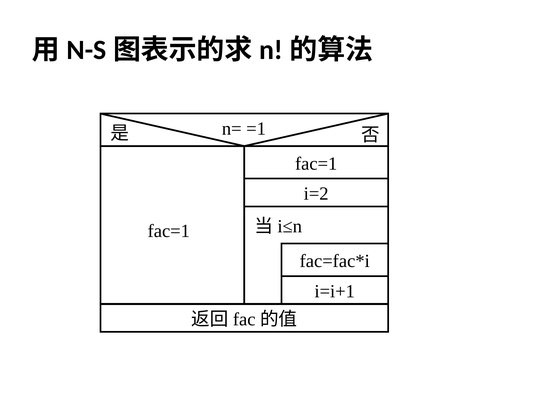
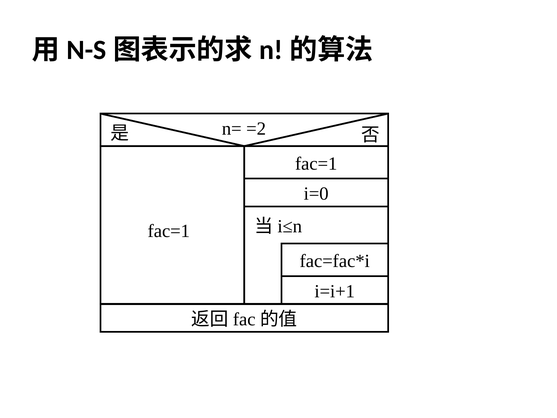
=1: =1 -> =2 (256, 129)
i=2: i=2 -> i=0 (316, 194)
